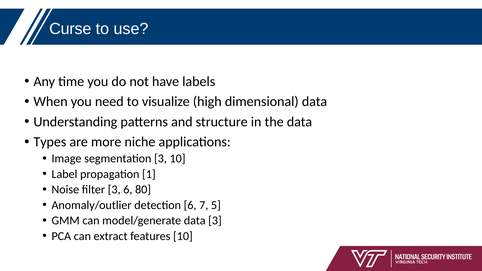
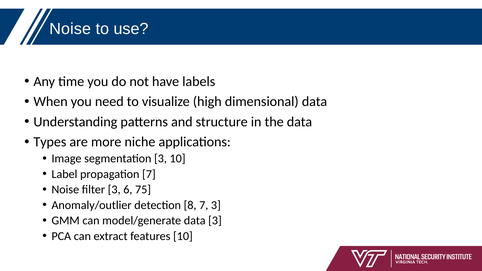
Curse: Curse -> Noise (70, 29)
propagation 1: 1 -> 7 (149, 174)
80: 80 -> 75 (143, 190)
detection 6: 6 -> 8 (190, 205)
7 5: 5 -> 3 (216, 205)
